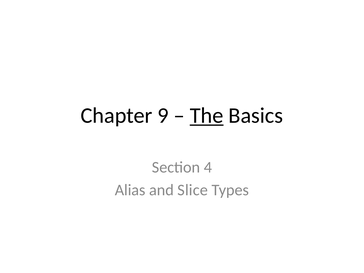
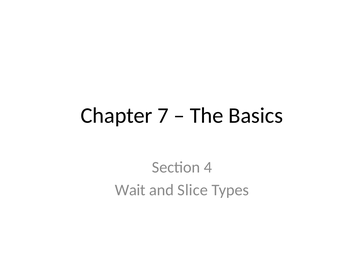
9: 9 -> 7 (163, 116)
The underline: present -> none (207, 116)
Alias: Alias -> Wait (130, 190)
